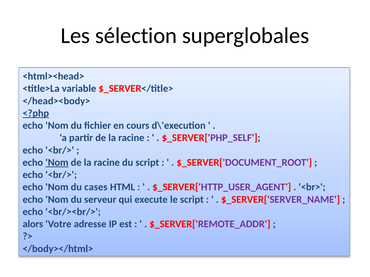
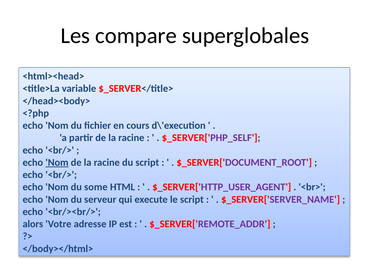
sélection: sélection -> compare (136, 36)
<?php underline: present -> none (36, 113)
cases: cases -> some (96, 187)
